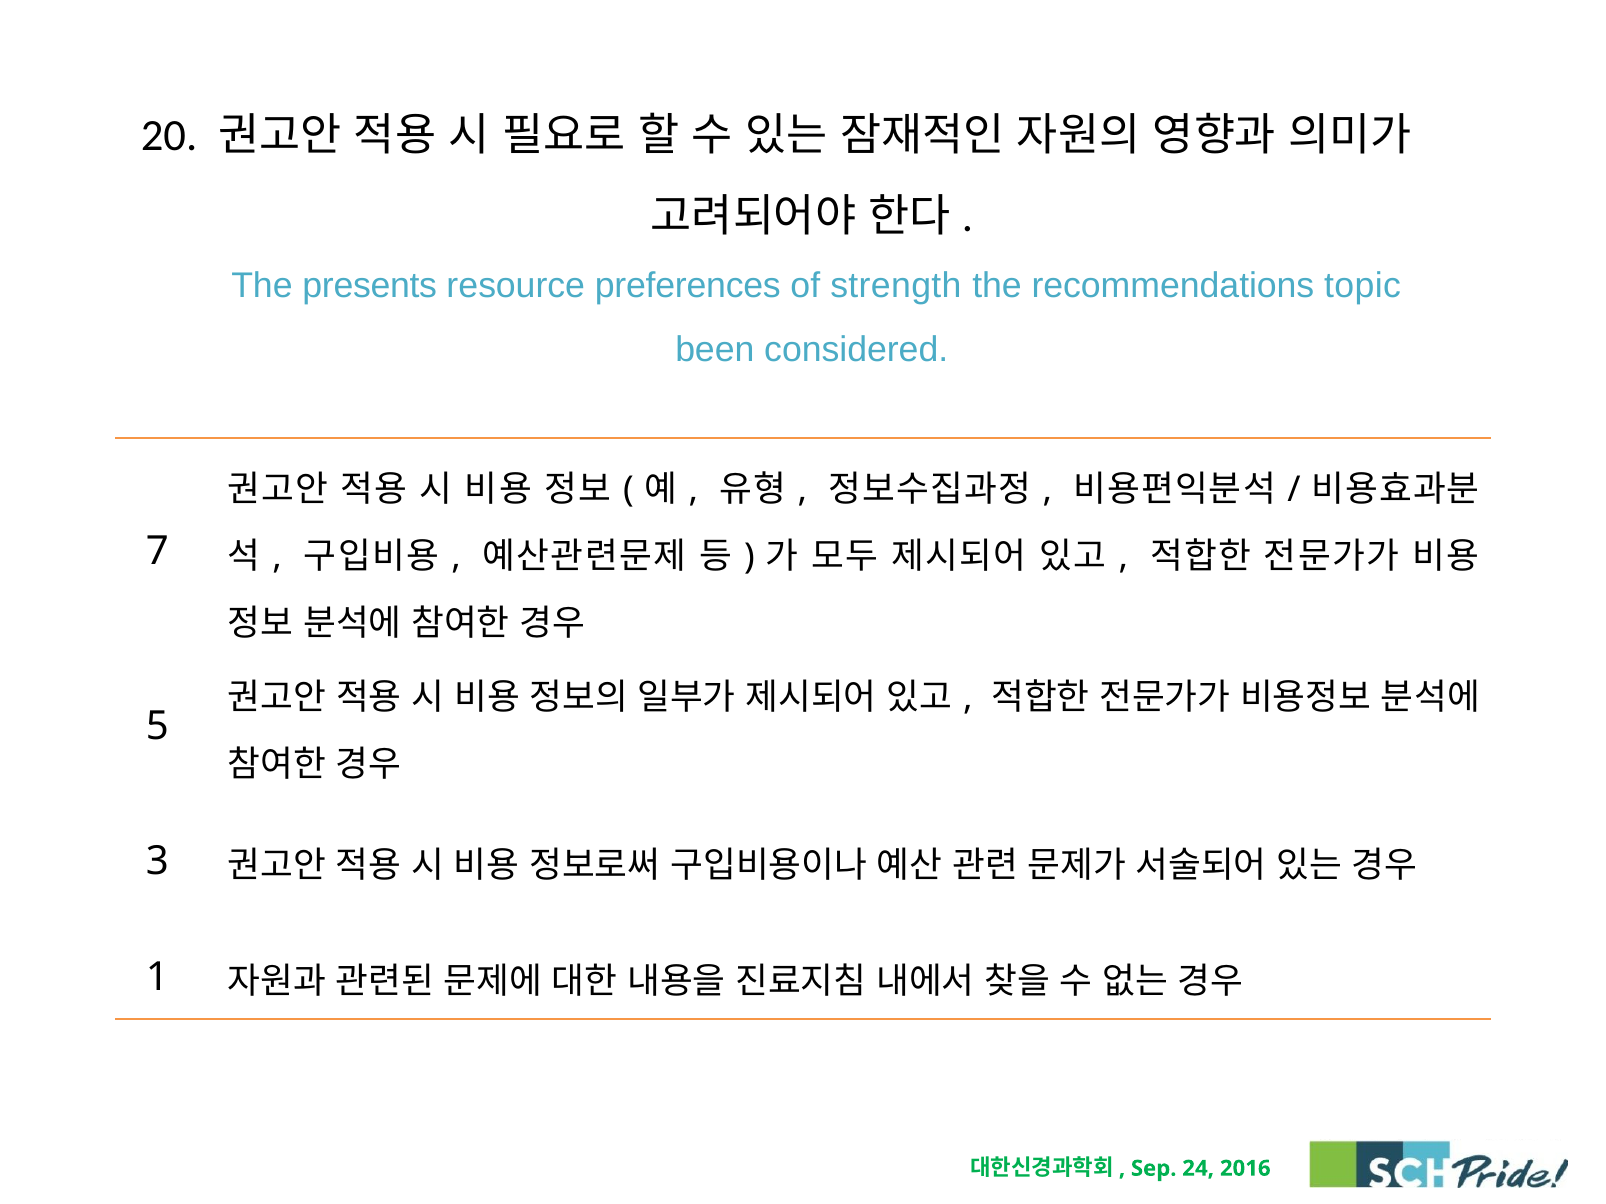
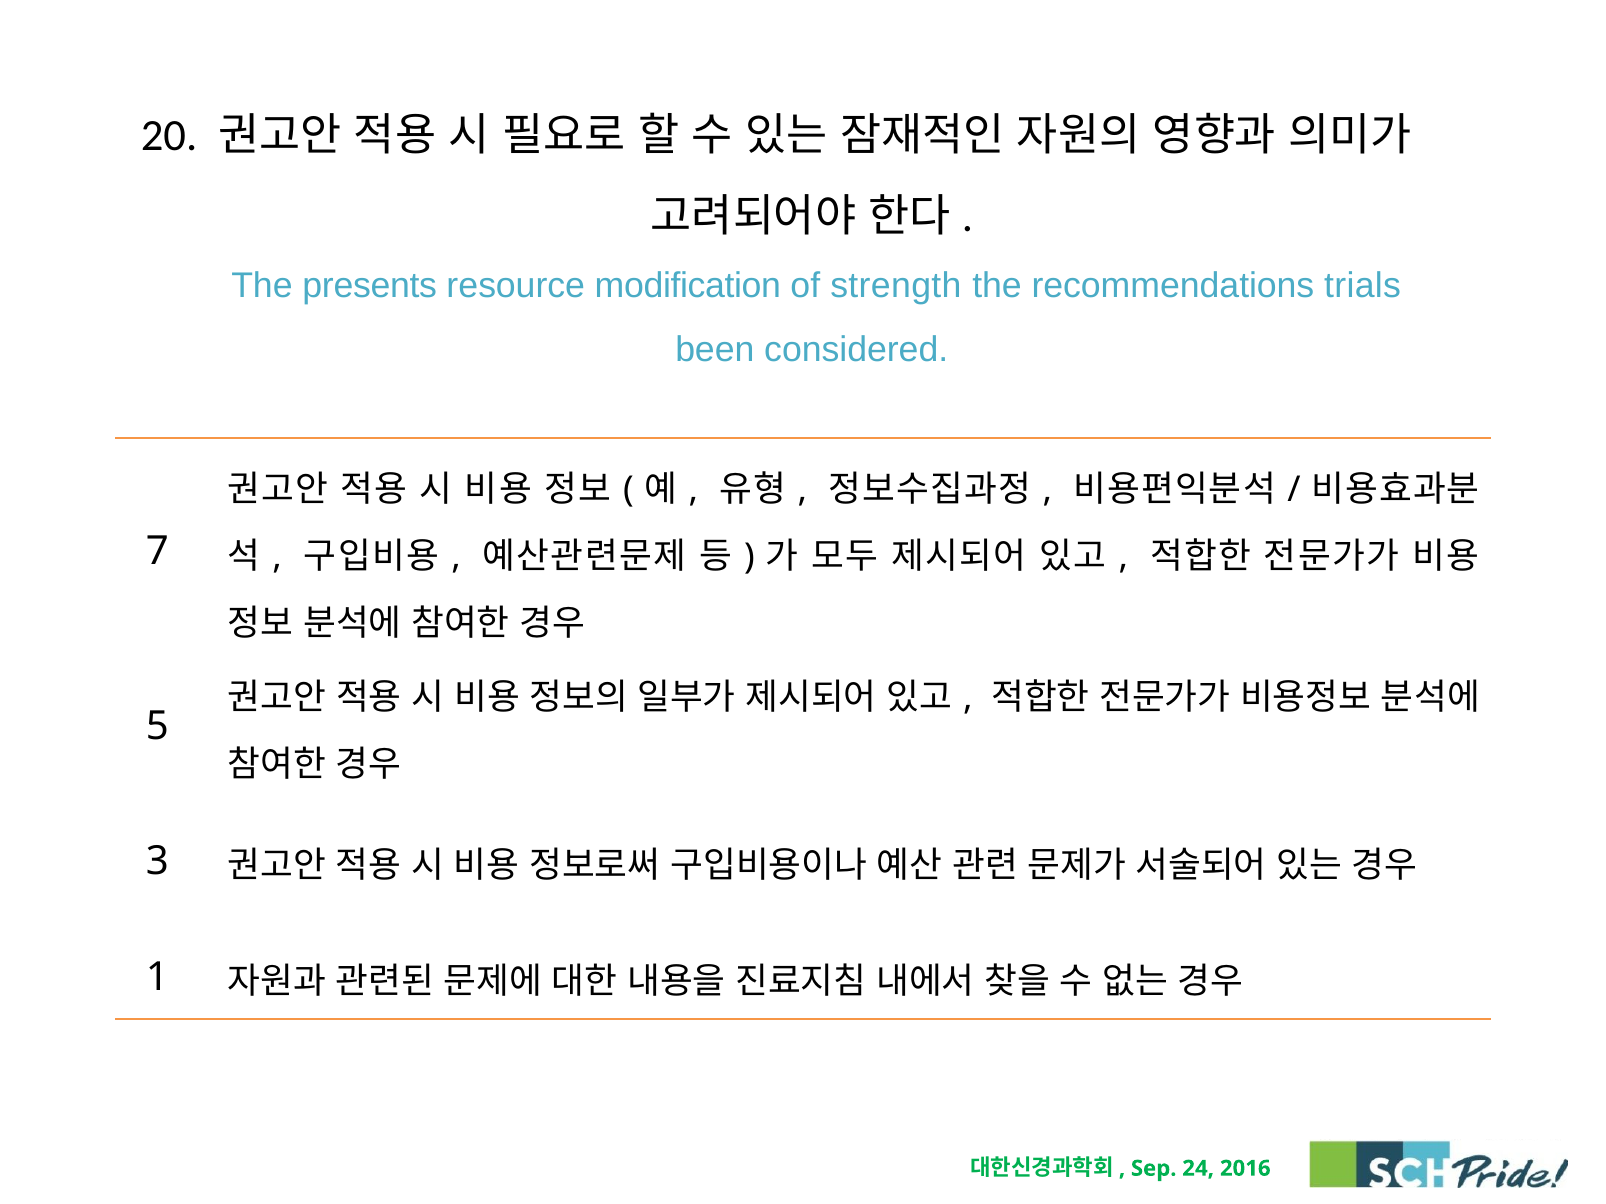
preferences: preferences -> modification (688, 285)
topic: topic -> trials (1363, 285)
